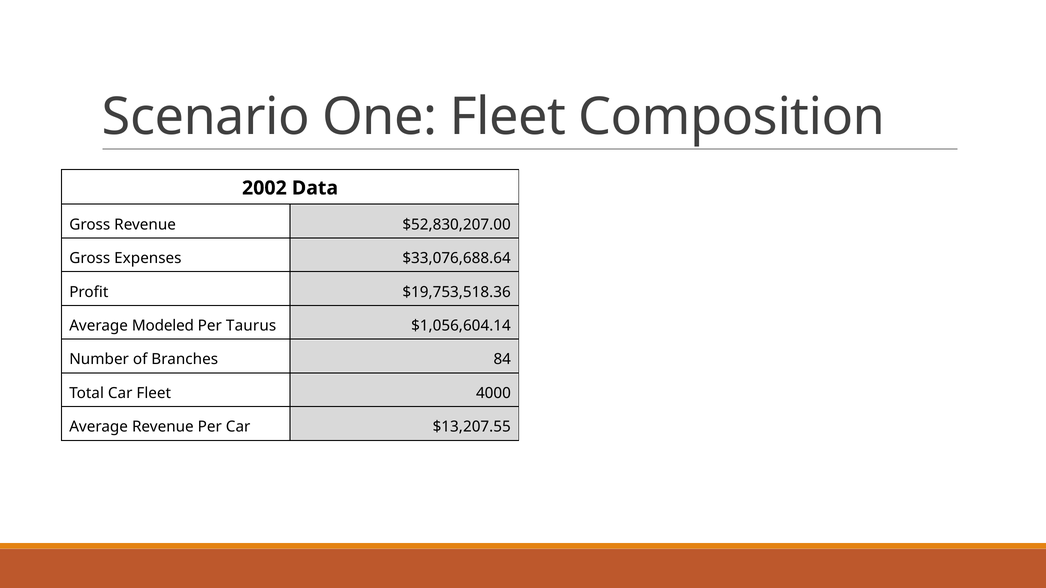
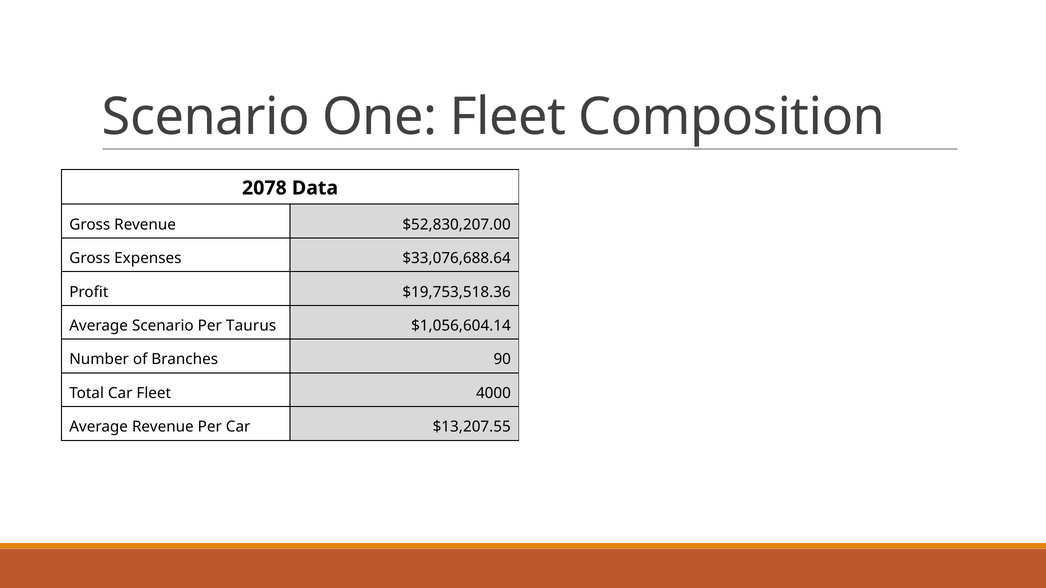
2002: 2002 -> 2078 (264, 188)
Average Modeled: Modeled -> Scenario (163, 326)
84: 84 -> 90 (502, 360)
